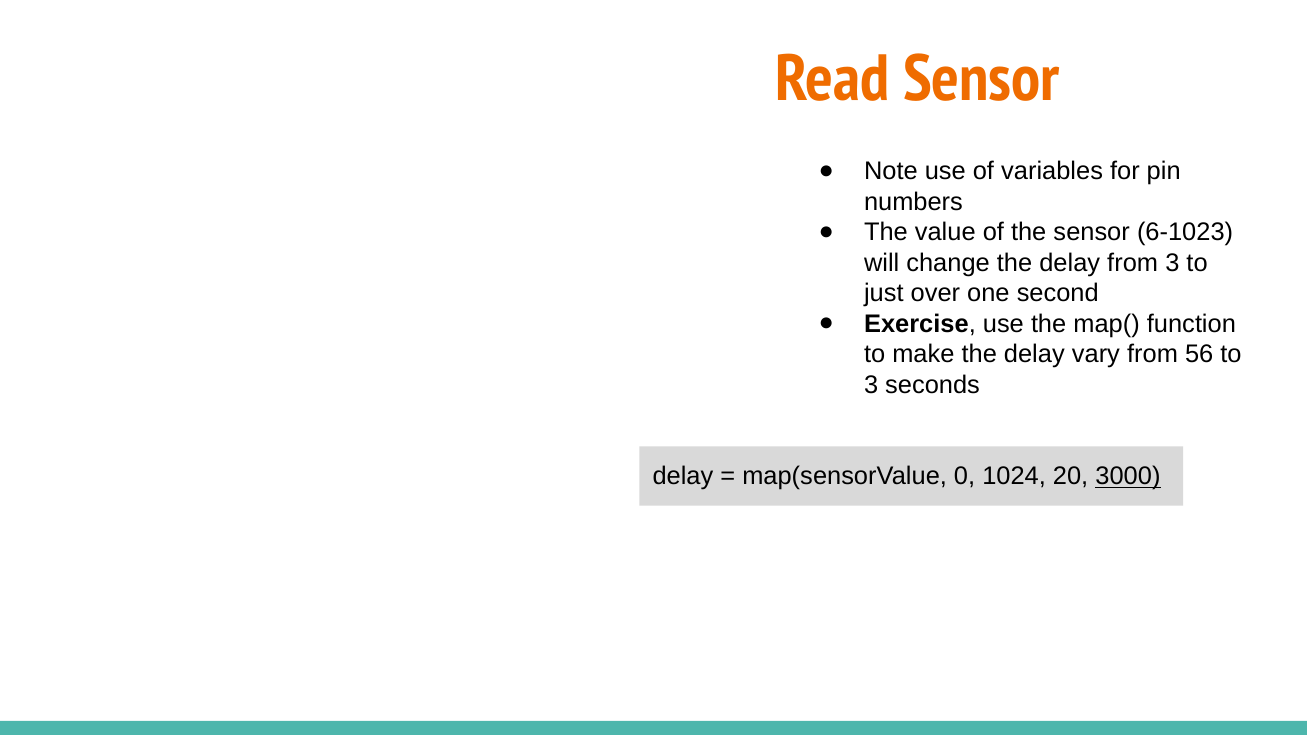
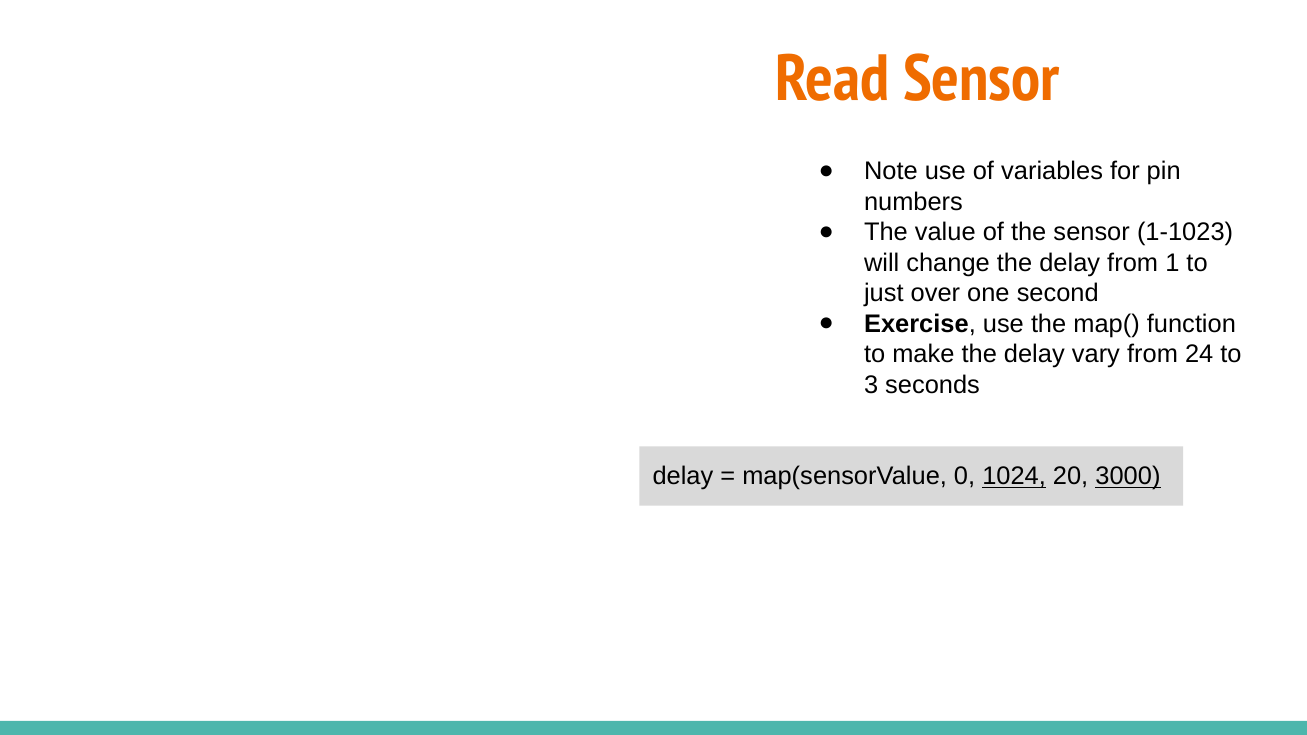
6-1023: 6-1023 -> 1-1023 (1185, 232)
from 3: 3 -> 1 (1172, 263)
56: 56 -> 24 (1199, 354)
1024 underline: none -> present (1014, 477)
